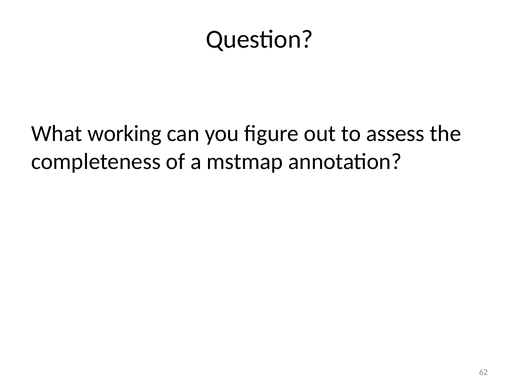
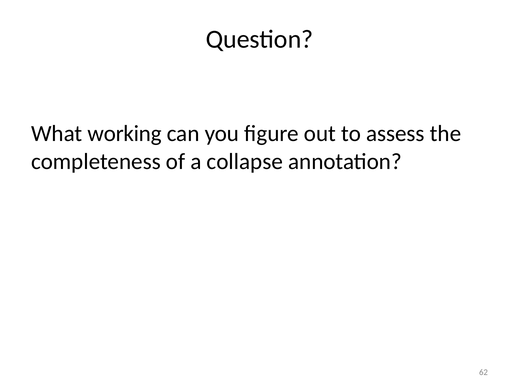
mstmap: mstmap -> collapse (245, 161)
